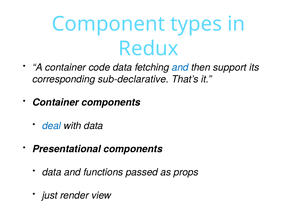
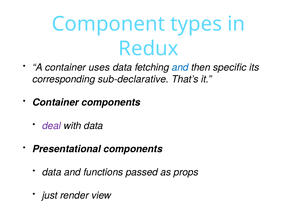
code: code -> uses (99, 67)
support: support -> specific (230, 67)
deal colour: blue -> purple (52, 126)
